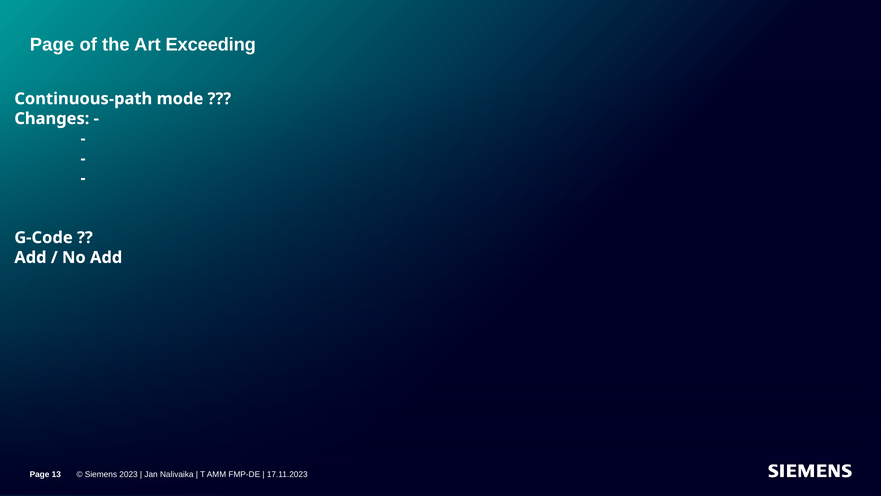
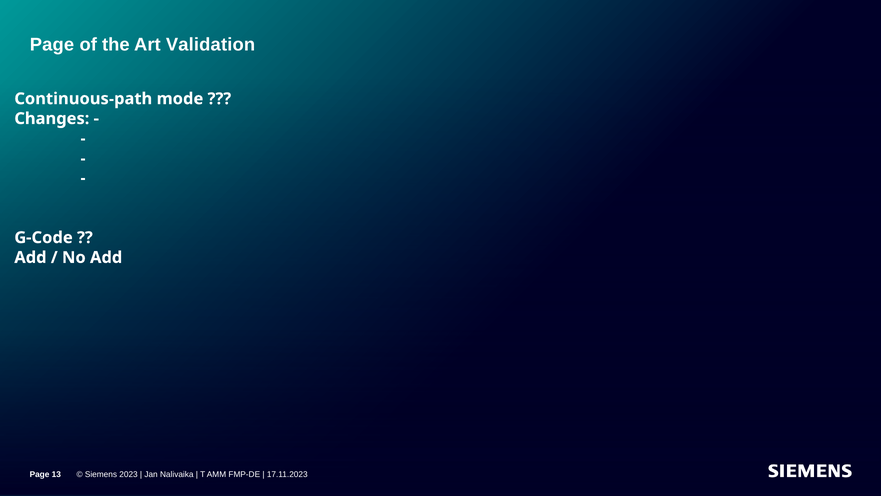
Exceeding: Exceeding -> Validation (211, 44)
